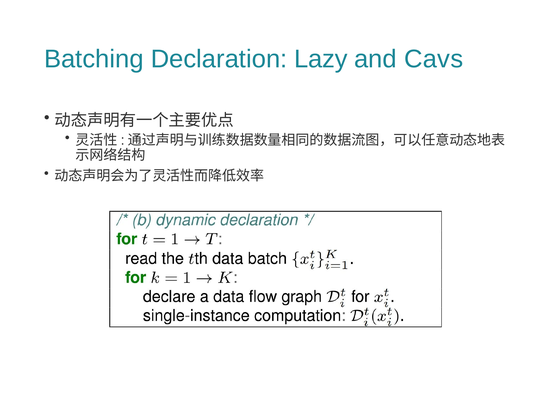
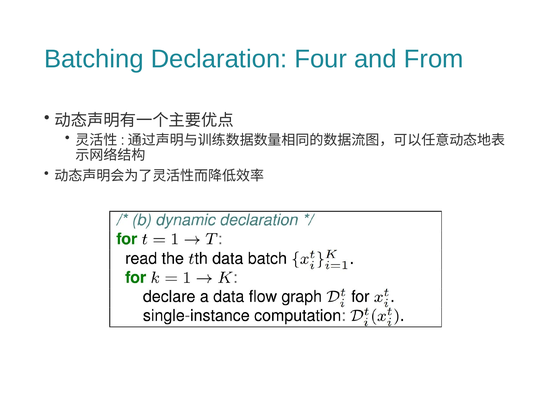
Lazy: Lazy -> Four (321, 59)
Cavs: Cavs -> From (434, 59)
